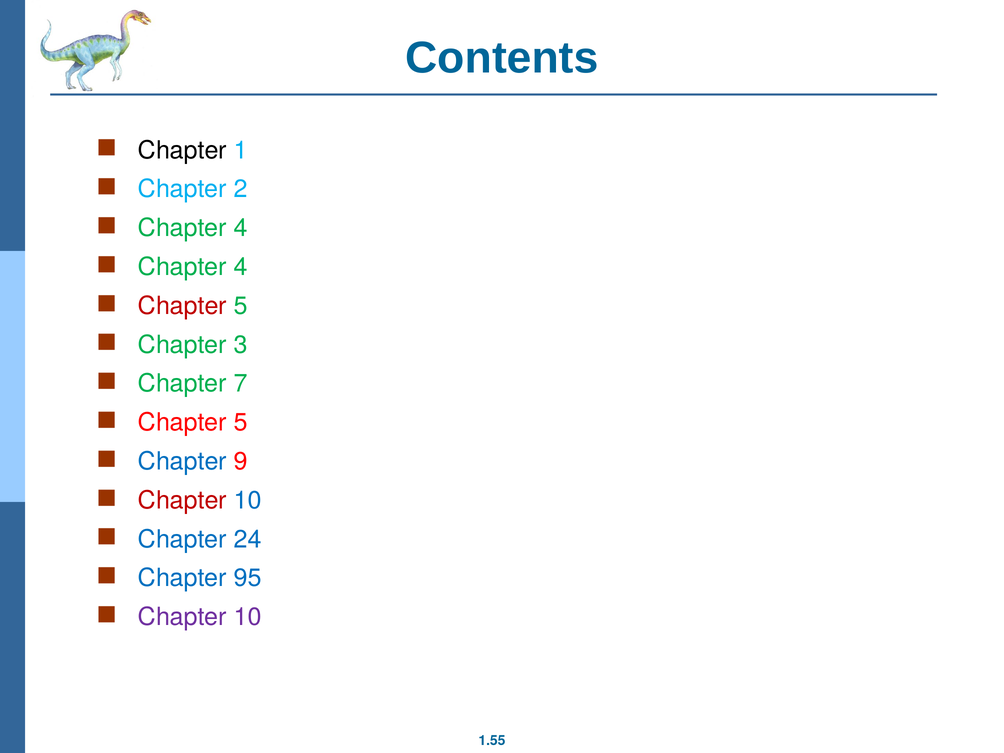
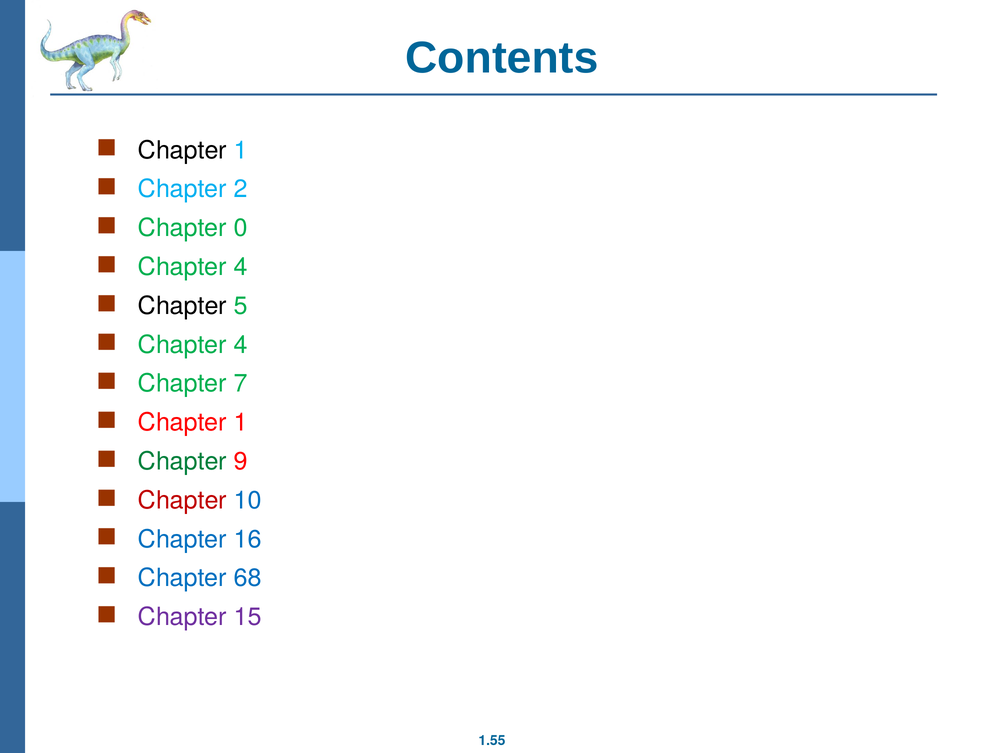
4: 4 -> 0 (241, 228)
Chapter colour: red -> black (182, 306)
3: 3 -> 4 (241, 345)
5: 5 -> 1 (241, 423)
Chapter colour: blue -> green (182, 461)
24: 24 -> 16 (248, 539)
95: 95 -> 68 (248, 578)
10: 10 -> 15 (248, 617)
